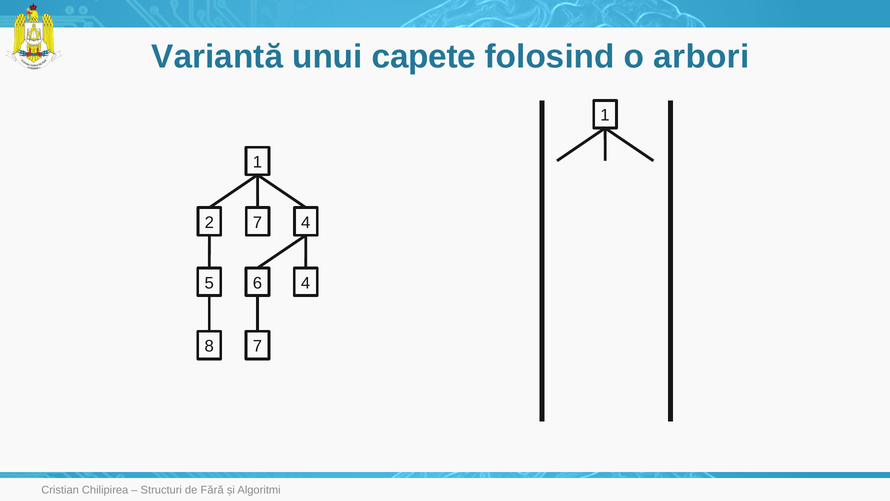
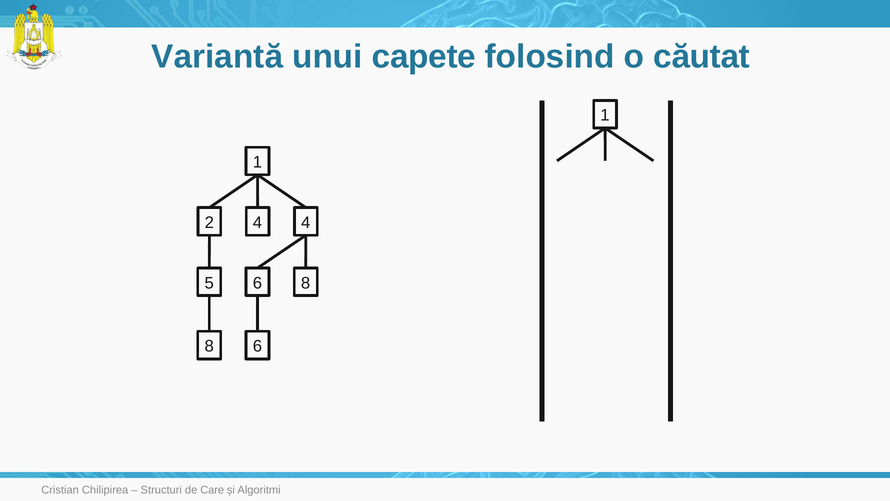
arbori: arbori -> căutat (702, 57)
2 7: 7 -> 4 (257, 222)
6 4: 4 -> 8 (306, 283)
8 7: 7 -> 6 (257, 346)
Fără: Fără -> Care (212, 490)
